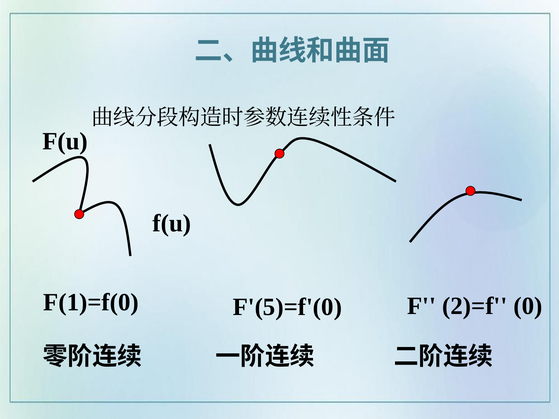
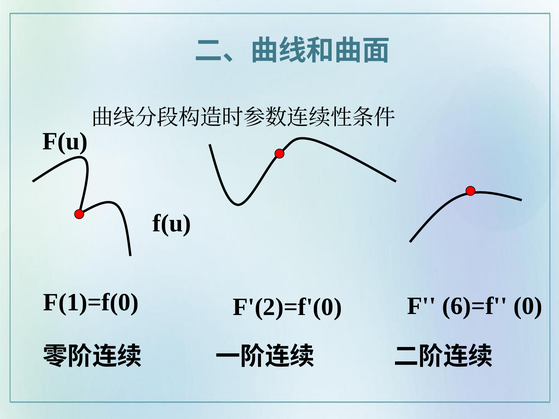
F'(5)=f'(0: F'(5)=f'(0 -> F'(2)=f'(0 (287, 307)
2)=f: 2)=f -> 6)=f (475, 306)
